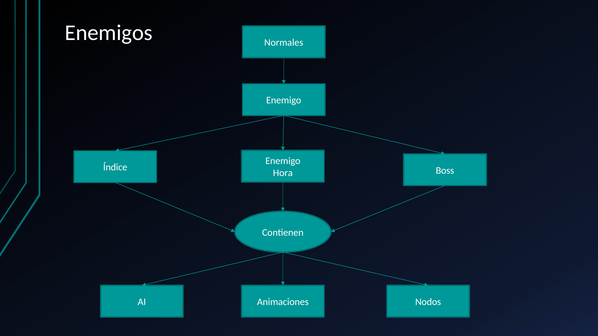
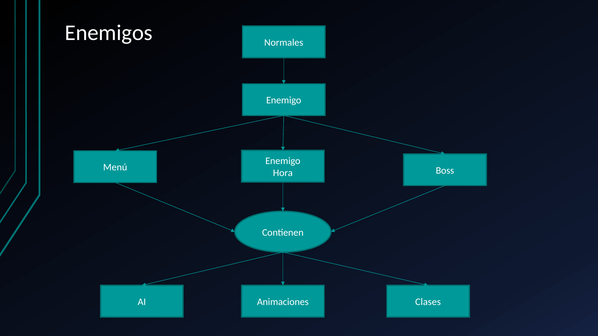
Índice: Índice -> Menú (115, 168)
Nodos: Nodos -> Clases (428, 302)
